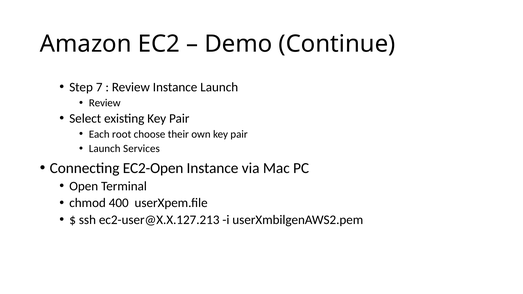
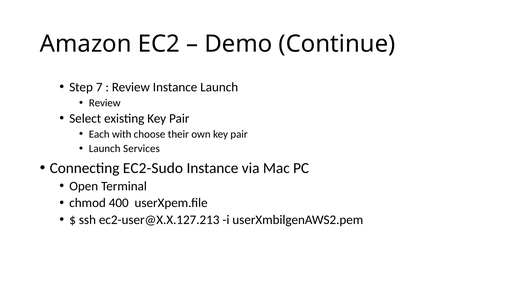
root: root -> with (122, 134)
EC2-Open: EC2-Open -> EC2-Sudo (153, 168)
